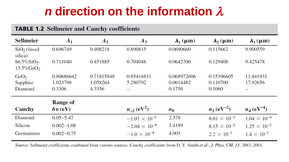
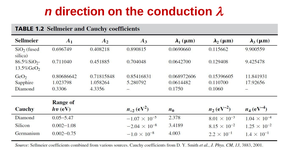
information: information -> conduction (180, 12)
